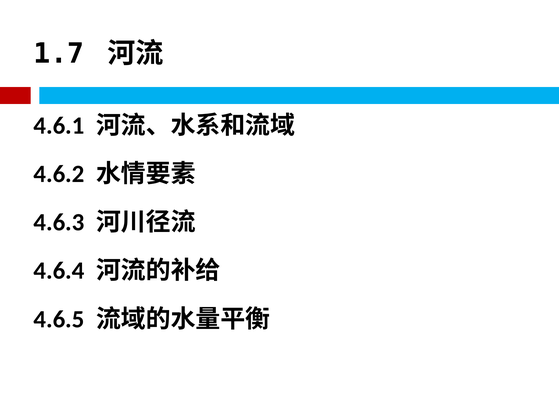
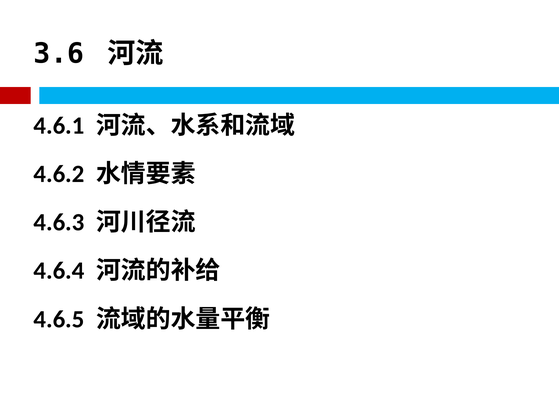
1.7: 1.7 -> 3.6 (59, 54)
